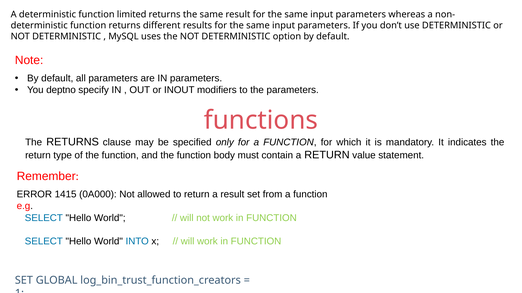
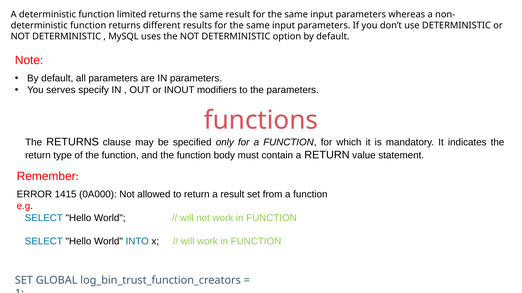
deptno: deptno -> serves (61, 90)
